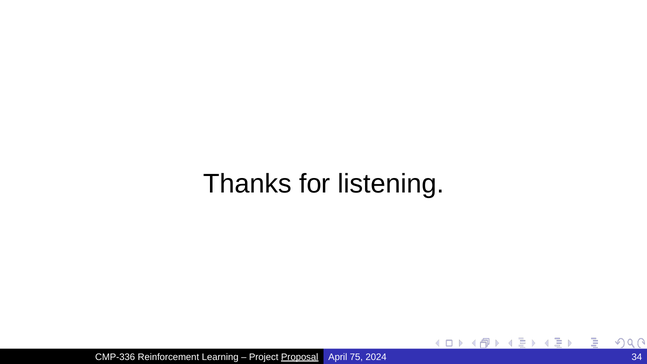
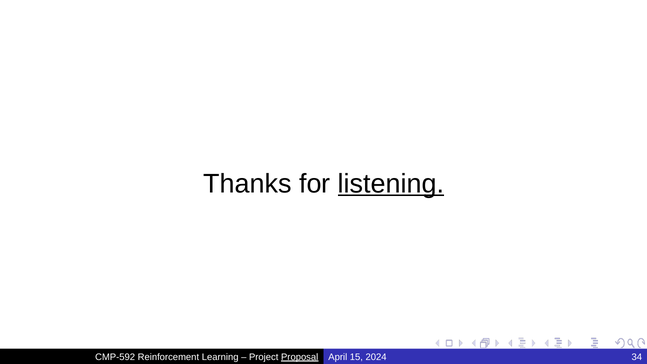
listening underline: none -> present (391, 184)
CMP-336: CMP-336 -> CMP-592 (115, 357)
75: 75 -> 15 (356, 357)
